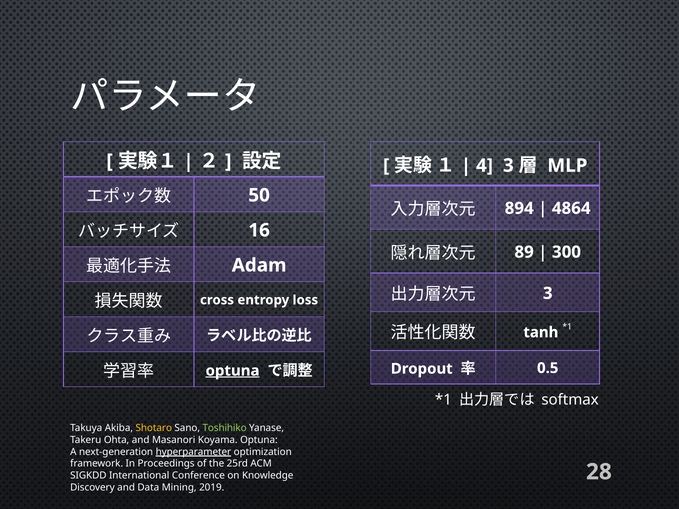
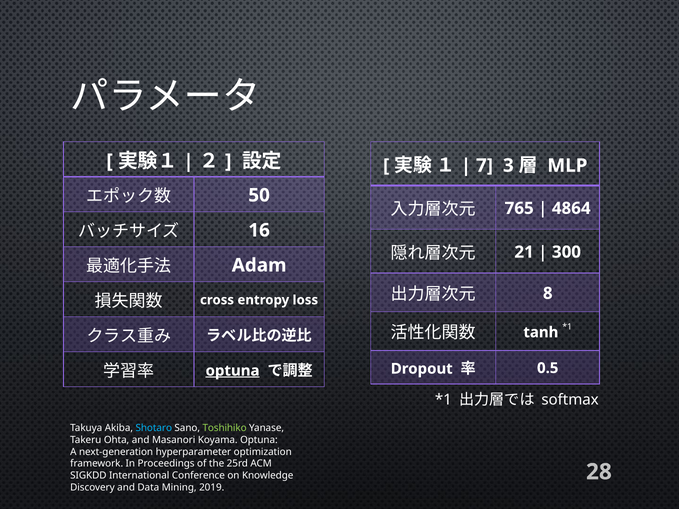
4: 4 -> 7 (485, 166)
894: 894 -> 765 (519, 208)
89: 89 -> 21 (524, 252)
3: 3 -> 8 (548, 293)
Shotaro colour: yellow -> light blue (154, 428)
hyperparameter underline: present -> none (193, 452)
